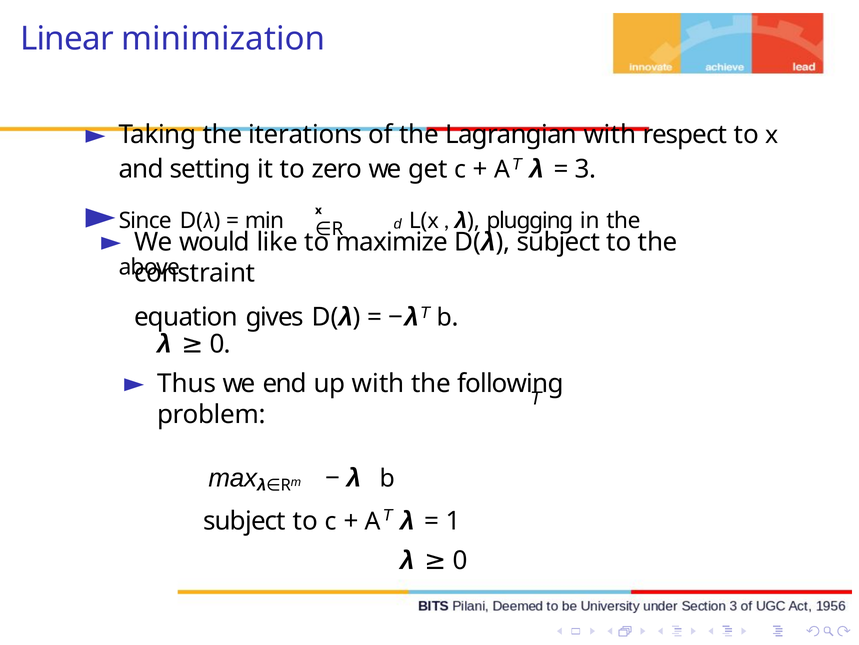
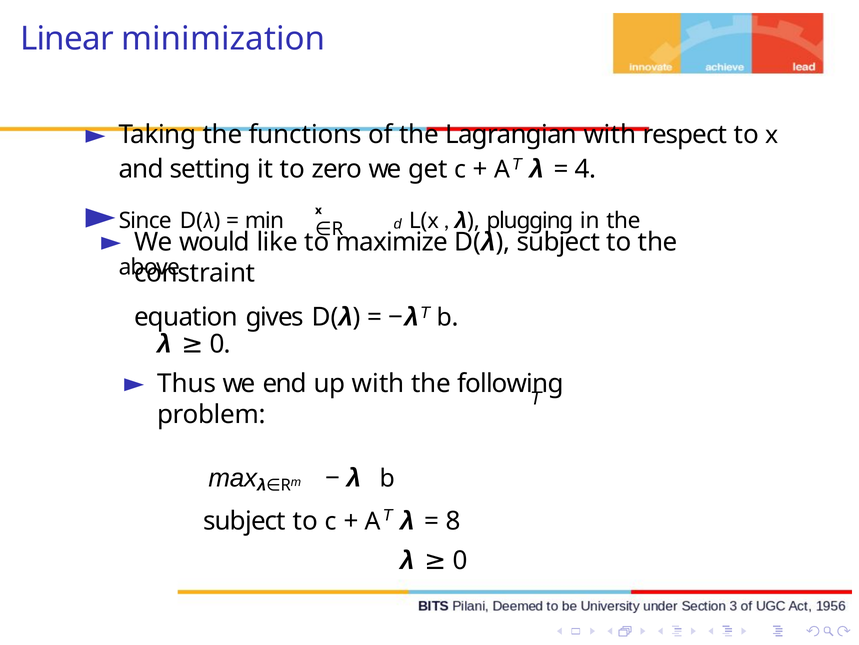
iterations: iterations -> functions (305, 135)
3: 3 -> 4 (586, 169)
1: 1 -> 8 (453, 521)
